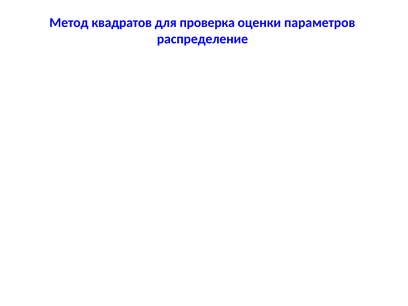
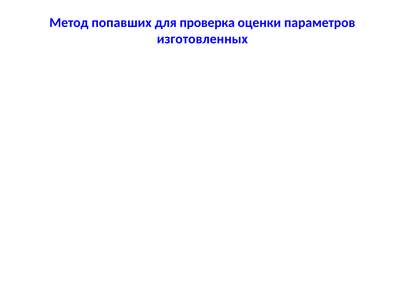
квадратов: квадратов -> попавших (122, 23)
распределение: распределение -> изготовленных (202, 39)
